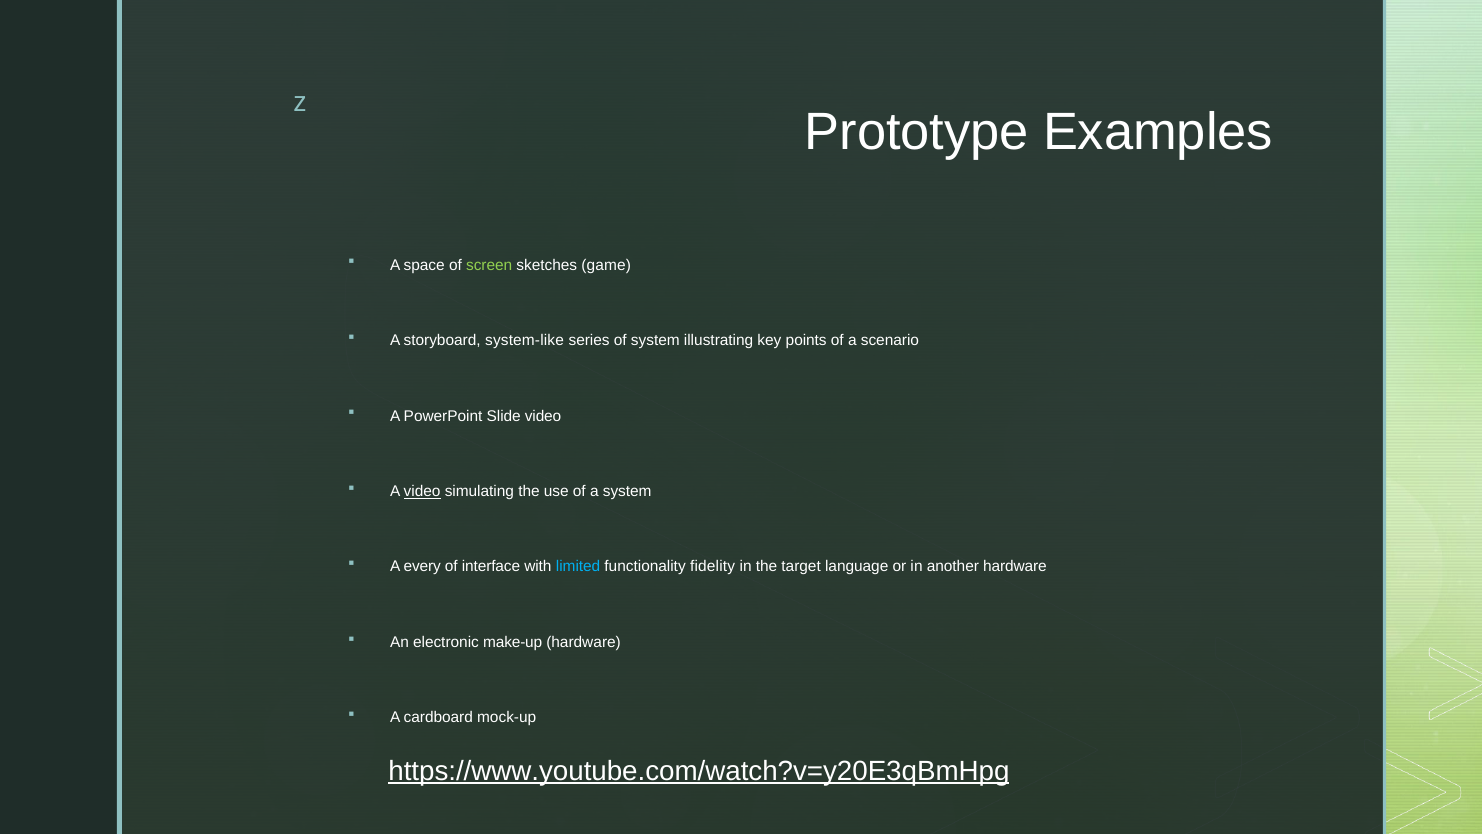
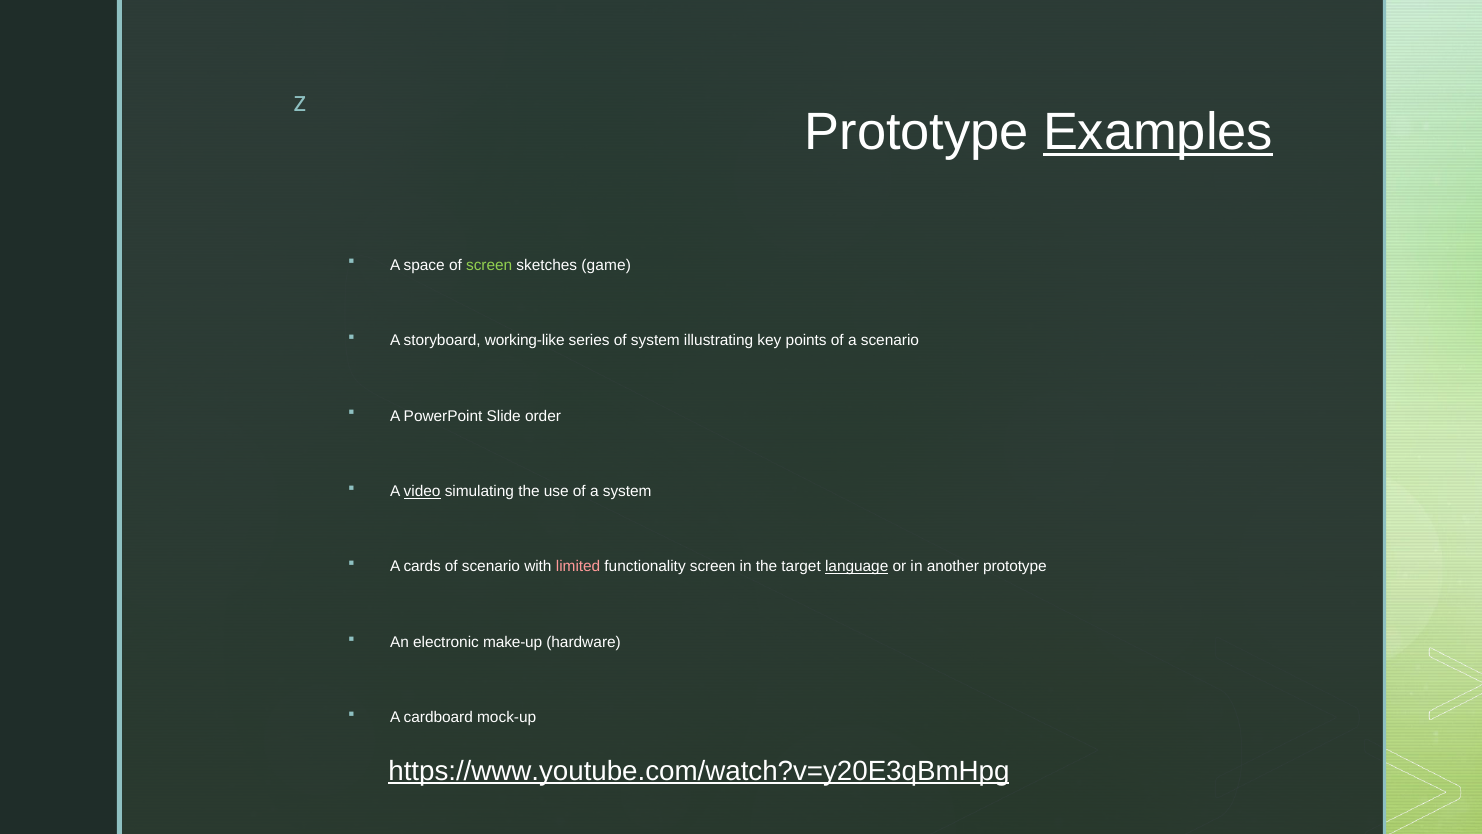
Examples underline: none -> present (1158, 132)
system-like: system-like -> working-like (525, 340)
Slide video: video -> order (543, 416)
every: every -> cards (422, 567)
of interface: interface -> scenario (491, 567)
limited colour: light blue -> pink (578, 567)
functionality fidelity: fidelity -> screen (713, 567)
language underline: none -> present (857, 567)
another hardware: hardware -> prototype (1015, 567)
